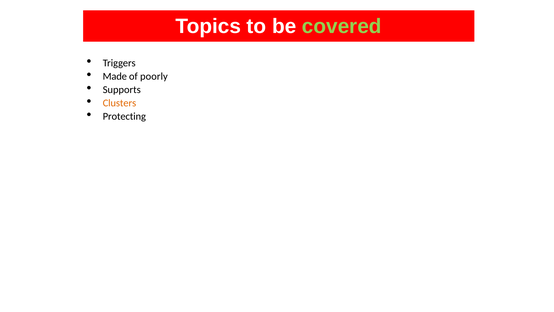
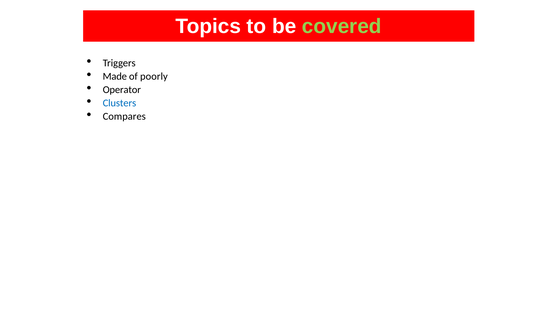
Supports: Supports -> Operator (122, 90)
Clusters colour: orange -> blue (119, 103)
Protecting: Protecting -> Compares (124, 116)
